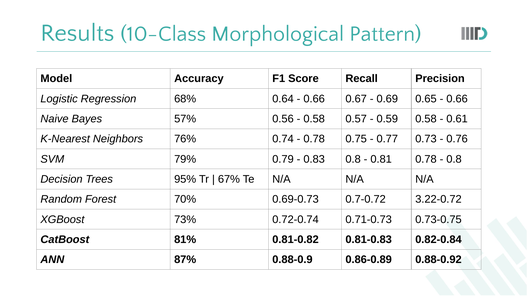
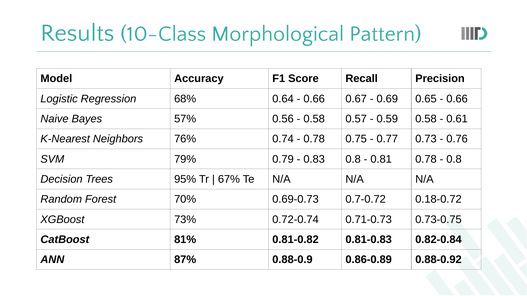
3.22-0.72: 3.22-0.72 -> 0.18-0.72 (438, 200)
